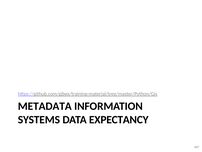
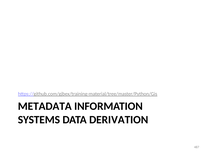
EXPECTANCY: EXPECTANCY -> DERIVATION (119, 119)
